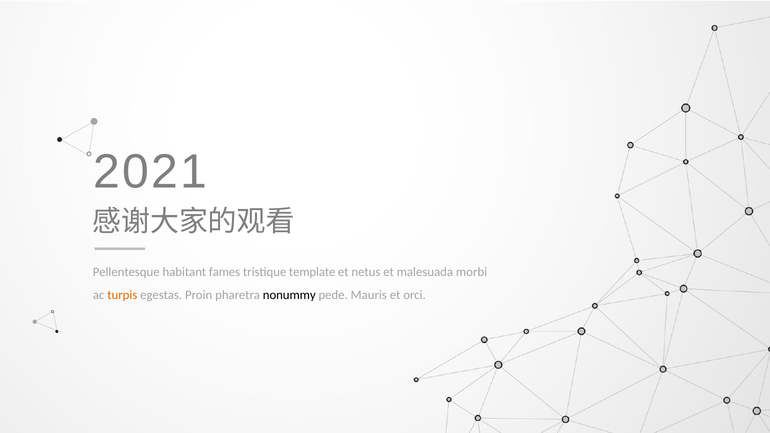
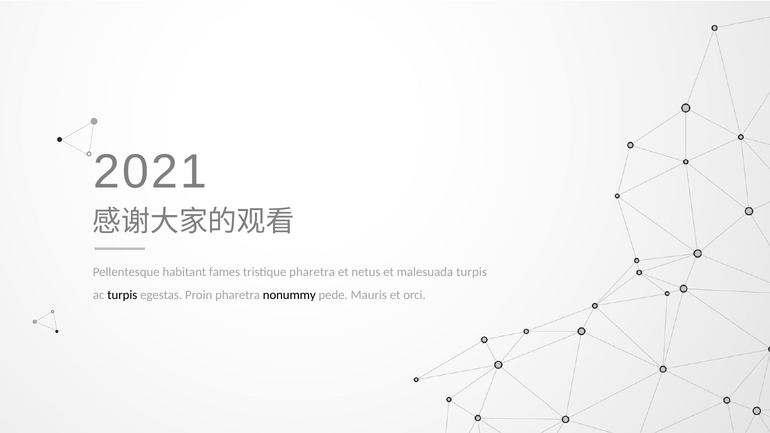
tristique template: template -> pharetra (312, 272)
malesuada morbi: morbi -> turpis (472, 272)
turpis colour: orange -> black (122, 295)
